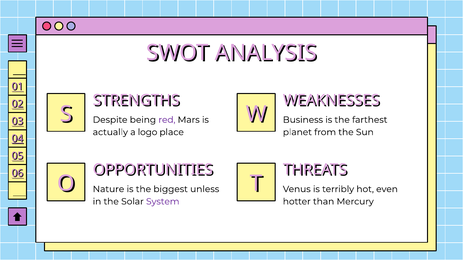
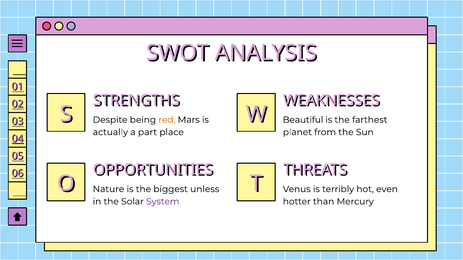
red colour: purple -> orange (167, 120)
Business: Business -> Beautiful (303, 120)
logo: logo -> part (147, 132)
